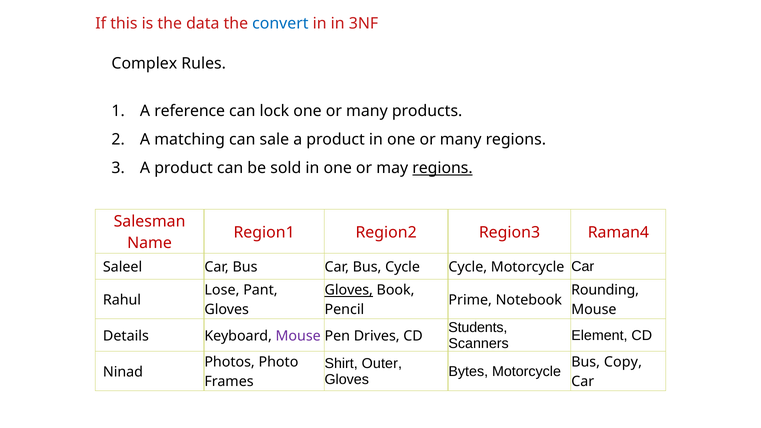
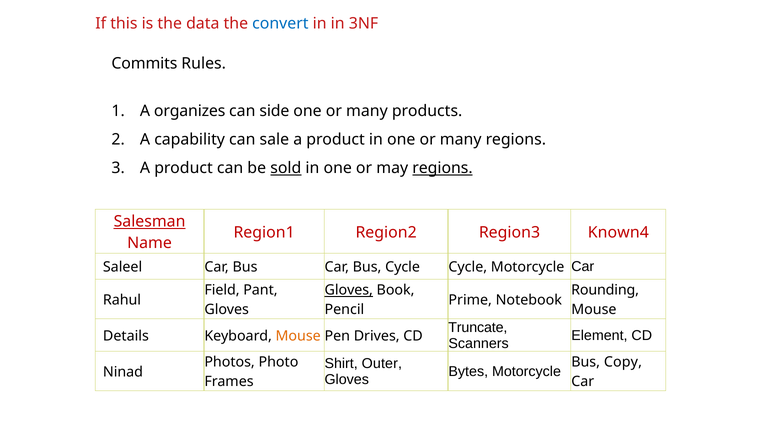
Complex: Complex -> Commits (144, 64)
reference: reference -> organizes (190, 111)
lock: lock -> side (274, 111)
matching: matching -> capability (190, 140)
sold underline: none -> present (286, 168)
Salesman underline: none -> present (150, 222)
Raman4: Raman4 -> Known4 (618, 232)
Lose: Lose -> Field (222, 290)
Students: Students -> Truncate (478, 327)
Mouse colour: purple -> orange (298, 336)
